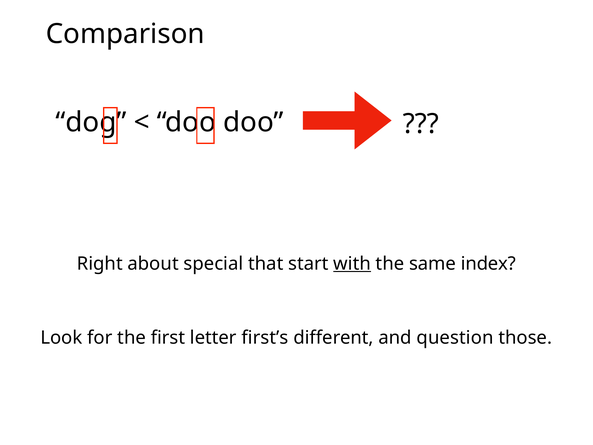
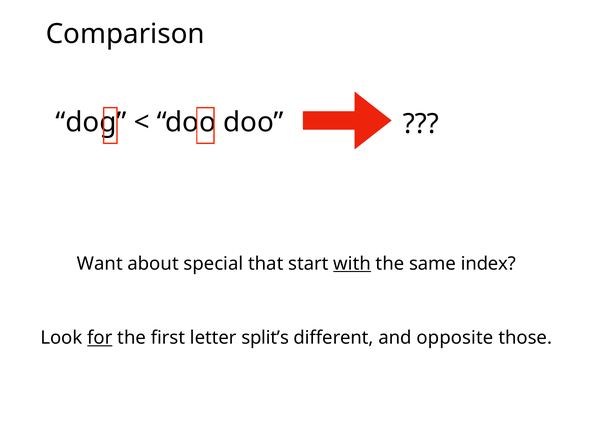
Right: Right -> Want (100, 263)
for underline: none -> present (100, 338)
first’s: first’s -> split’s (265, 338)
question: question -> opposite (455, 338)
